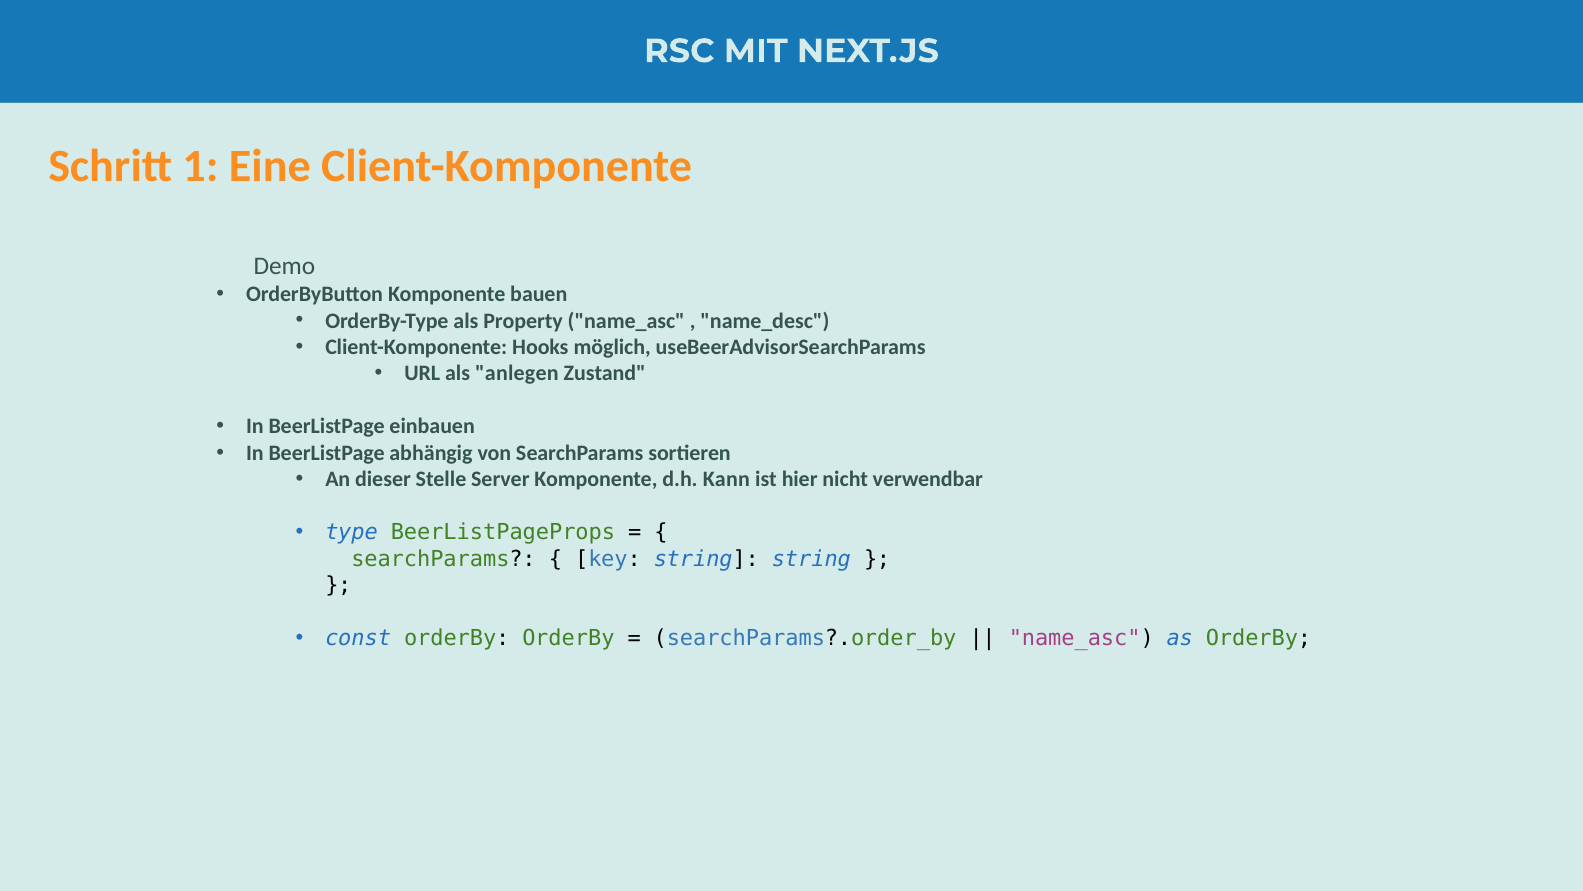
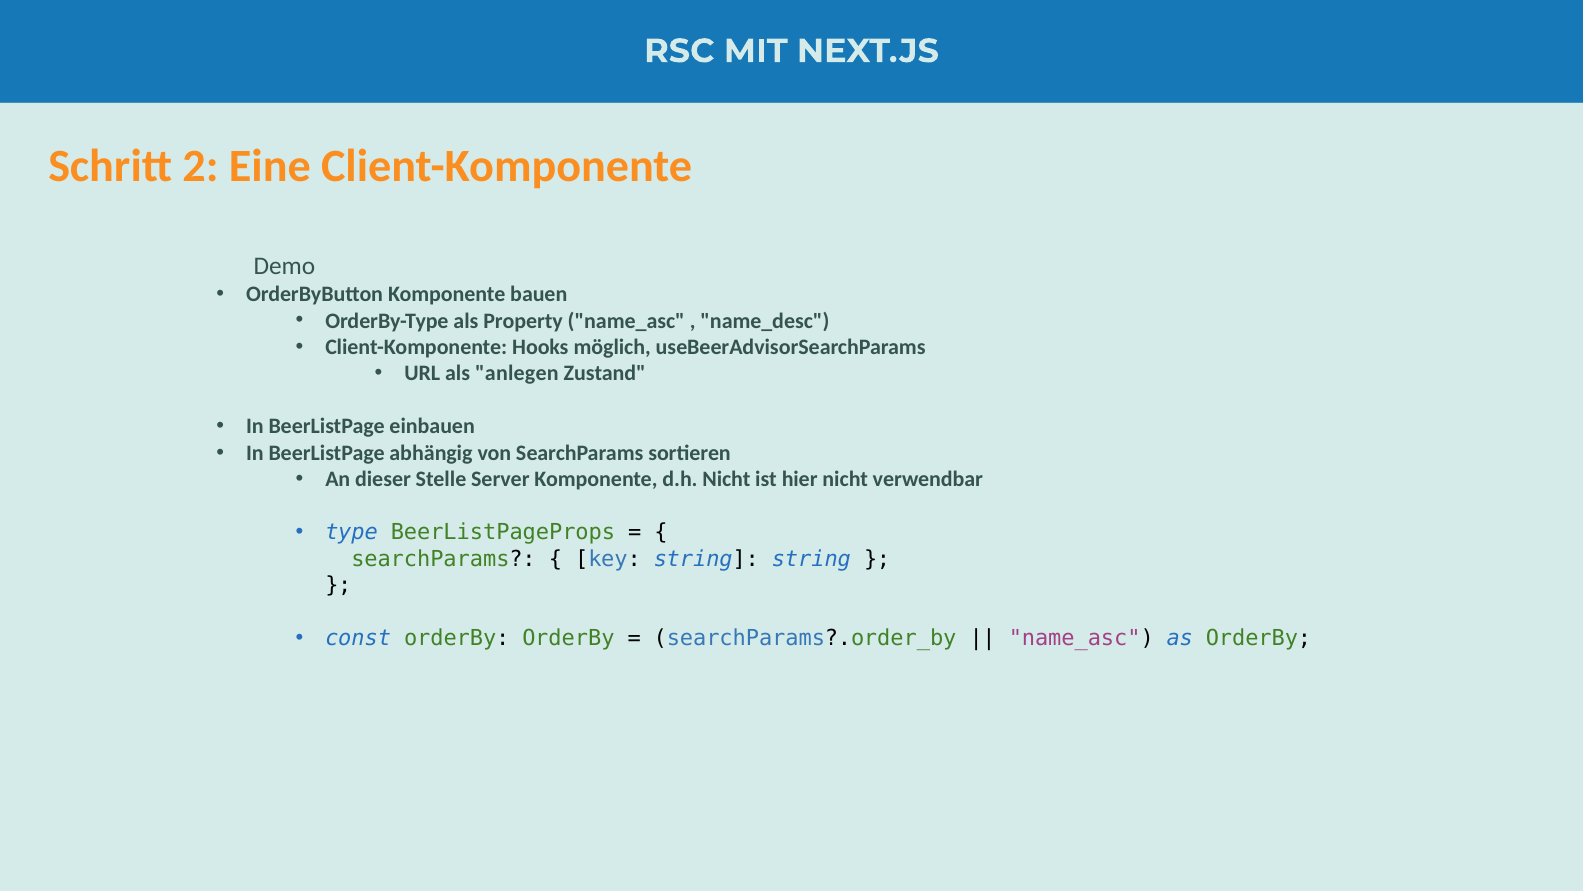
1: 1 -> 2 (200, 166)
d.h Kann: Kann -> Nicht (726, 479)
